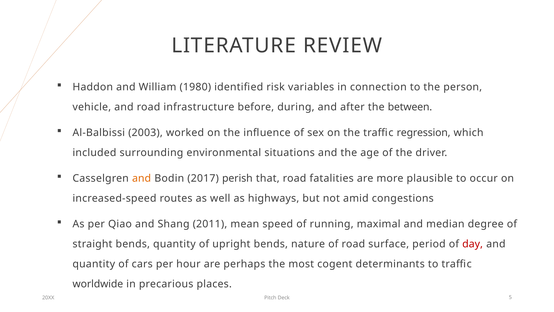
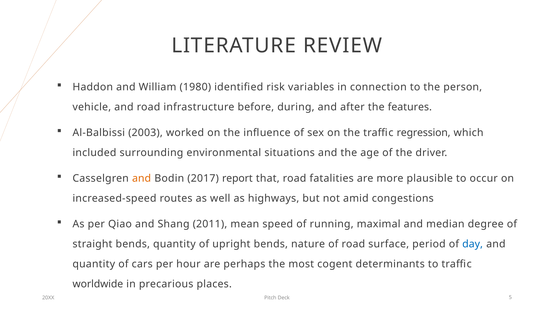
between: between -> features (410, 107)
perish: perish -> report (237, 178)
day colour: red -> blue (473, 244)
